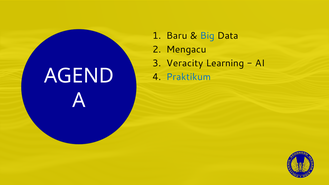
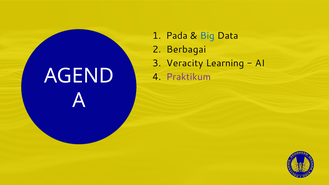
Baru: Baru -> Pada (177, 36)
Mengacu: Mengacu -> Berbagai (186, 49)
Praktikum colour: blue -> purple (189, 77)
